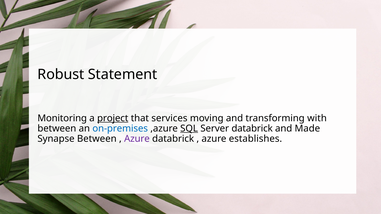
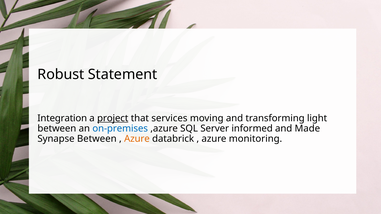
Monitoring: Monitoring -> Integration (62, 118)
with: with -> light (317, 118)
SQL underline: present -> none (189, 129)
Server databrick: databrick -> informed (252, 129)
Azure colour: purple -> orange (137, 139)
establishes: establishes -> monitoring (255, 139)
